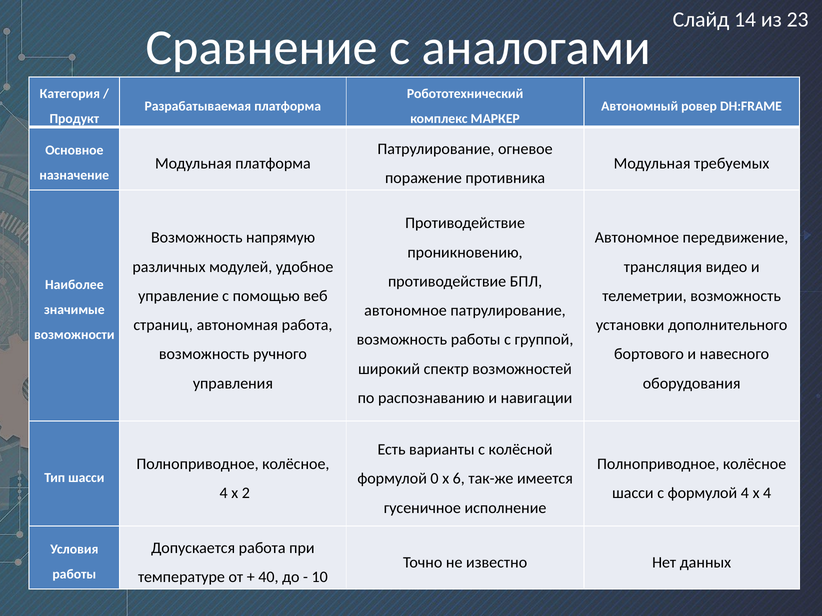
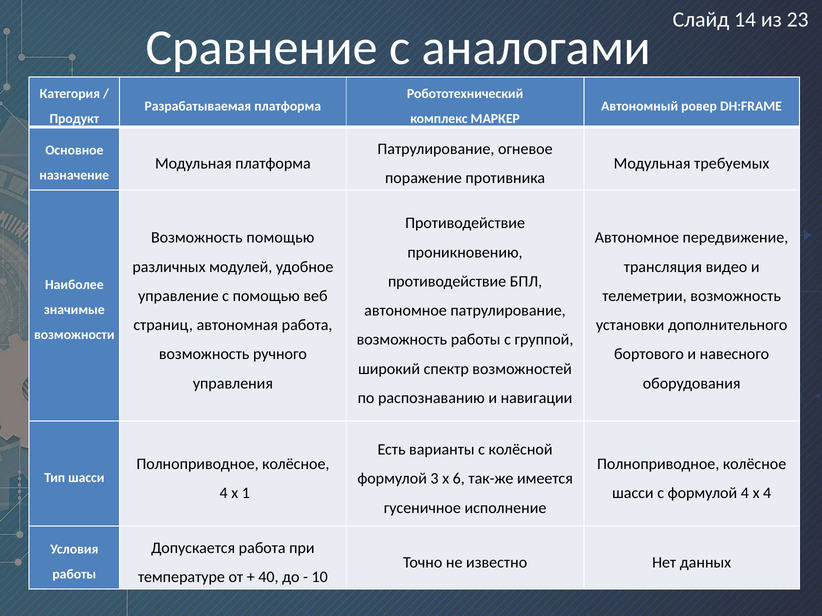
Возможность напрямую: напрямую -> помощью (280, 238)
0: 0 -> 3 (435, 479)
2: 2 -> 1 (246, 494)
